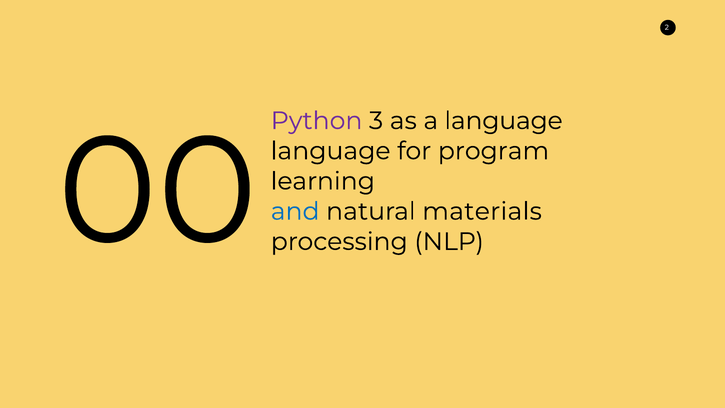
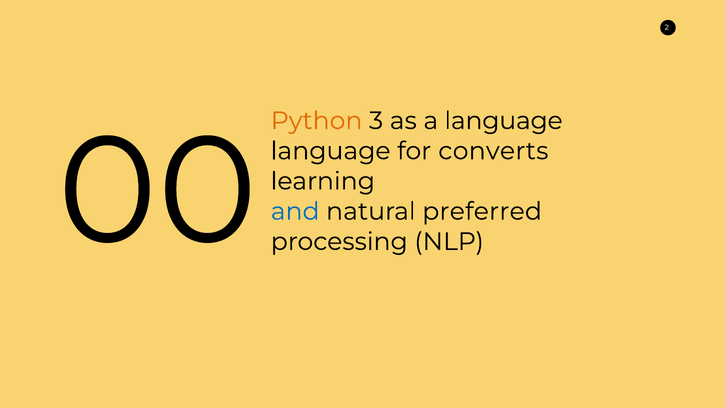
Python colour: purple -> orange (317, 121)
program: program -> converts (493, 151)
materials: materials -> preferred (482, 211)
